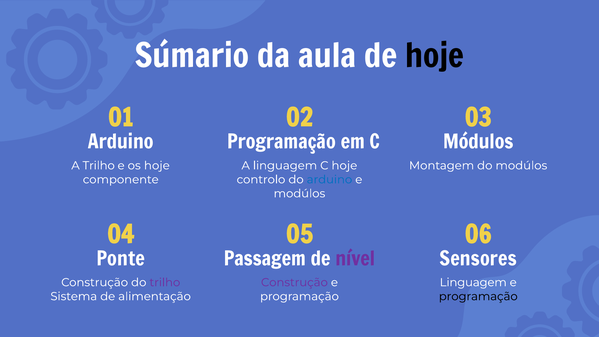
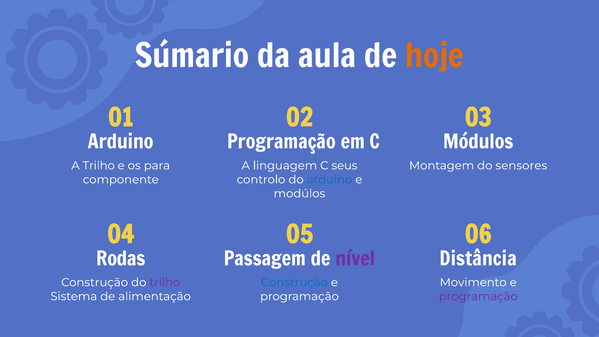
hoje colour: black -> orange (434, 56)
os hoje: hoje -> para (157, 166)
C hoje: hoje -> seus (344, 166)
do modúlos: modúlos -> sensores (521, 166)
Ponte: Ponte -> Rodas (121, 259)
Sensores: Sensores -> Distância (478, 259)
Construção colour: purple -> blue (294, 282)
Linguagem: Linguagem -> Movimento (473, 282)
programação colour: black -> purple (478, 296)
